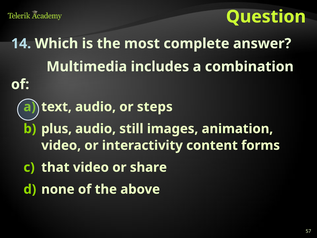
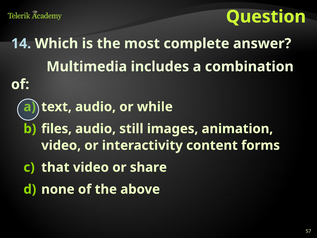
steps: steps -> while (155, 107)
plus: plus -> files (57, 129)
